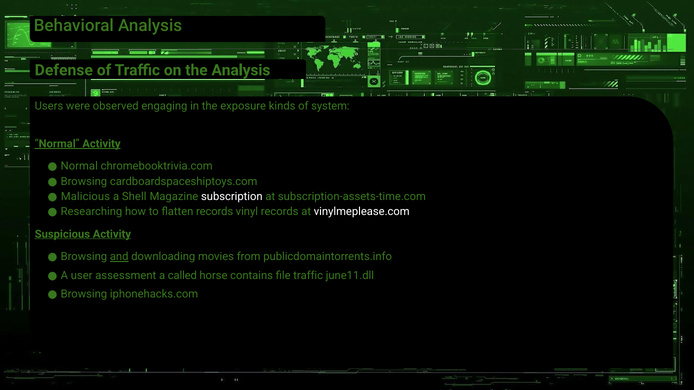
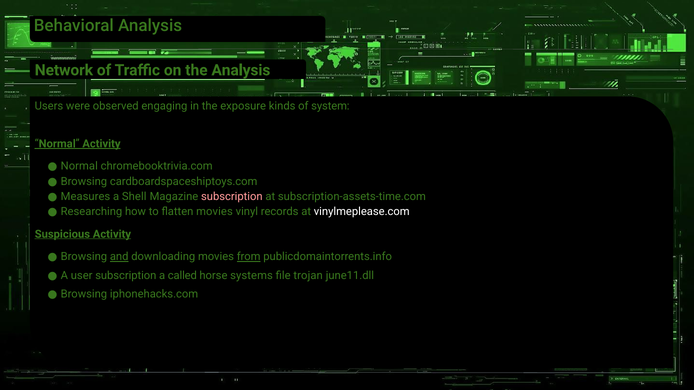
Defense: Defense -> Network (64, 70)
Malicious: Malicious -> Measures (86, 197)
subscription colour: white -> pink (232, 197)
flatten records: records -> movies (214, 212)
from underline: none -> present (249, 257)
user assessment: assessment -> subscription (126, 276)
contains: contains -> systems (252, 276)
file traffic: traffic -> trojan (308, 276)
